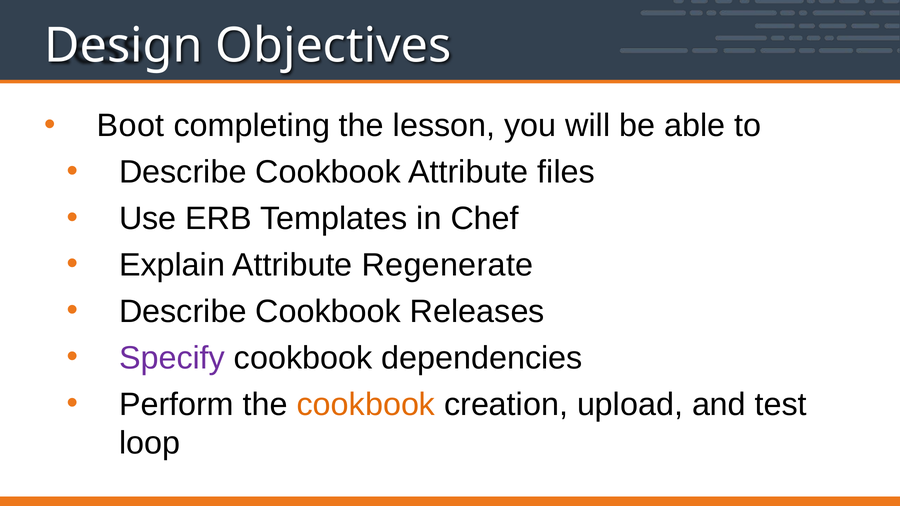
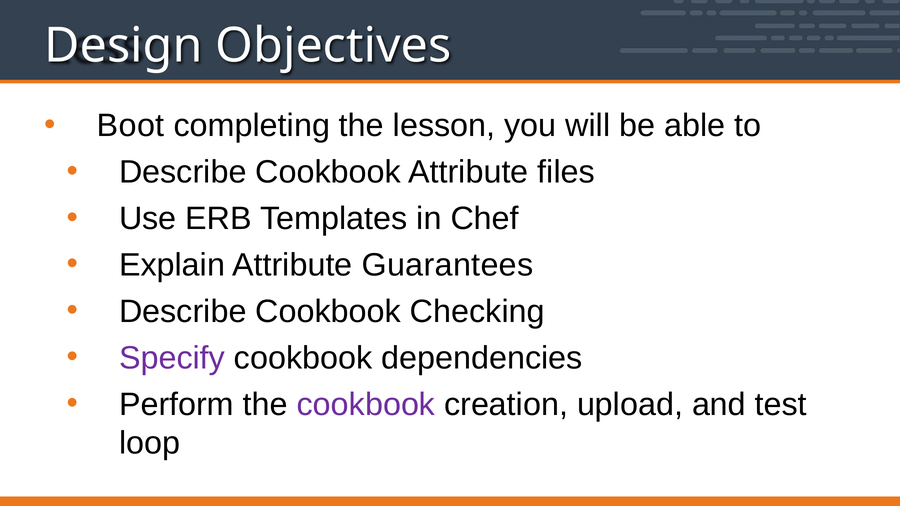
Regenerate: Regenerate -> Guarantees (448, 265)
Releases: Releases -> Checking (477, 312)
cookbook colour: orange -> purple (366, 405)
